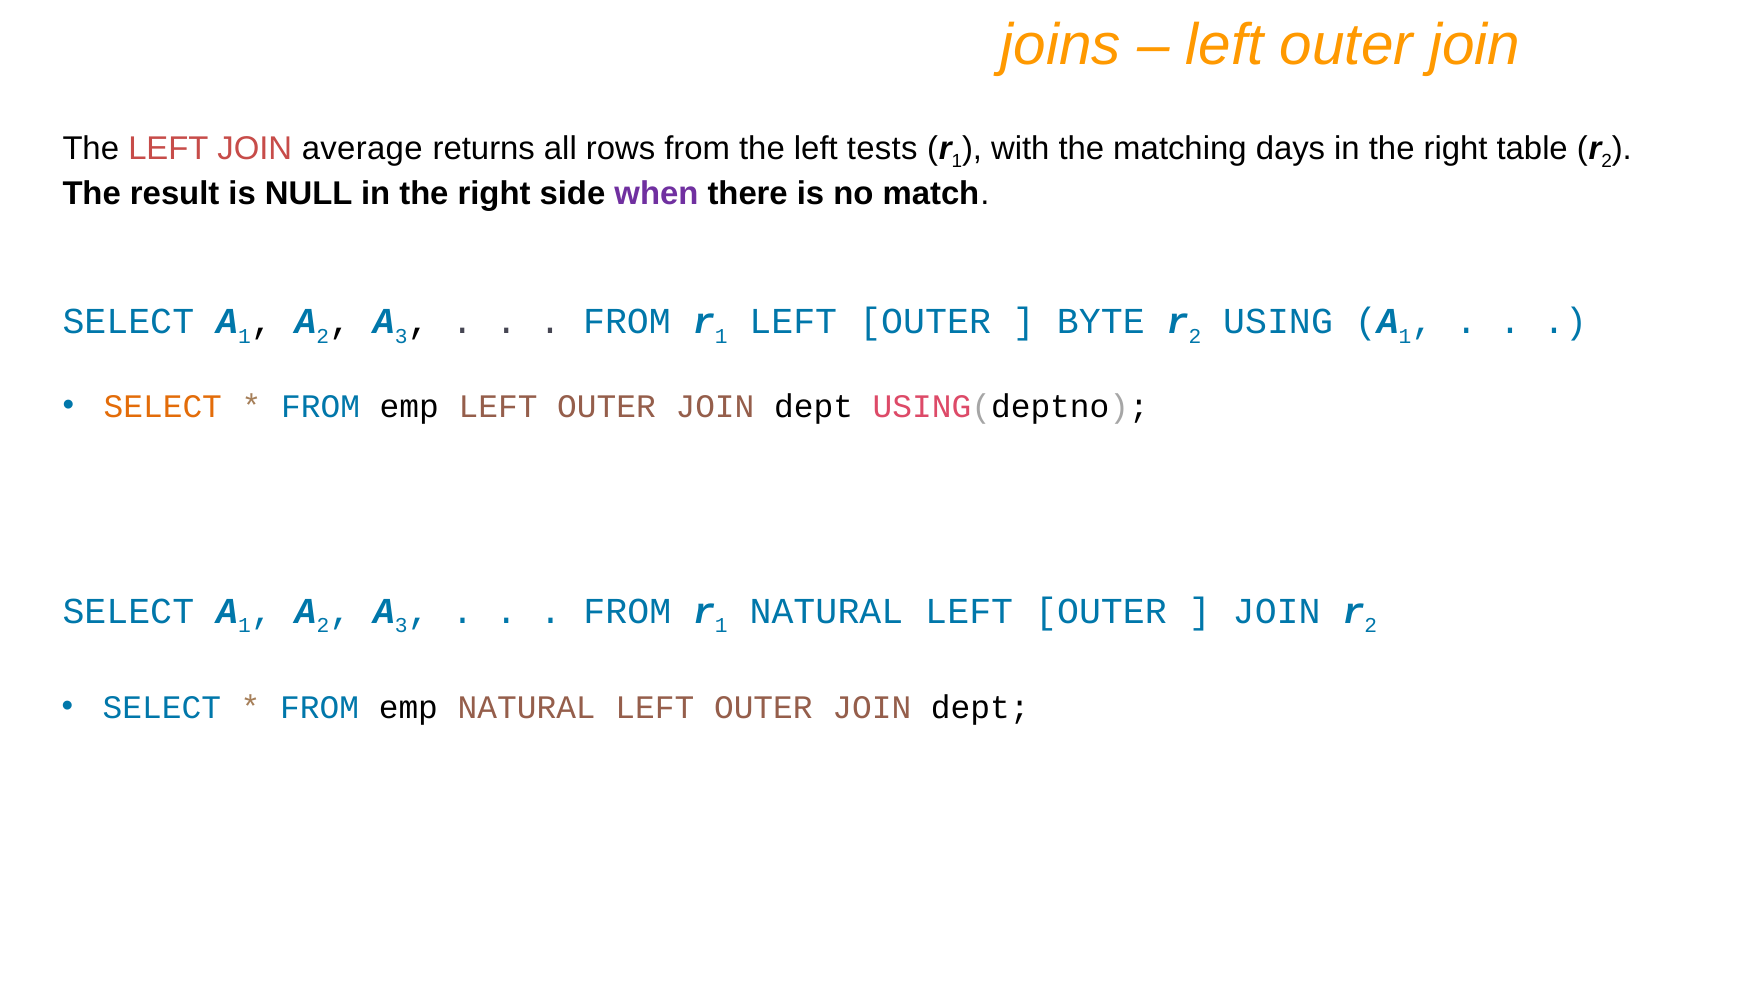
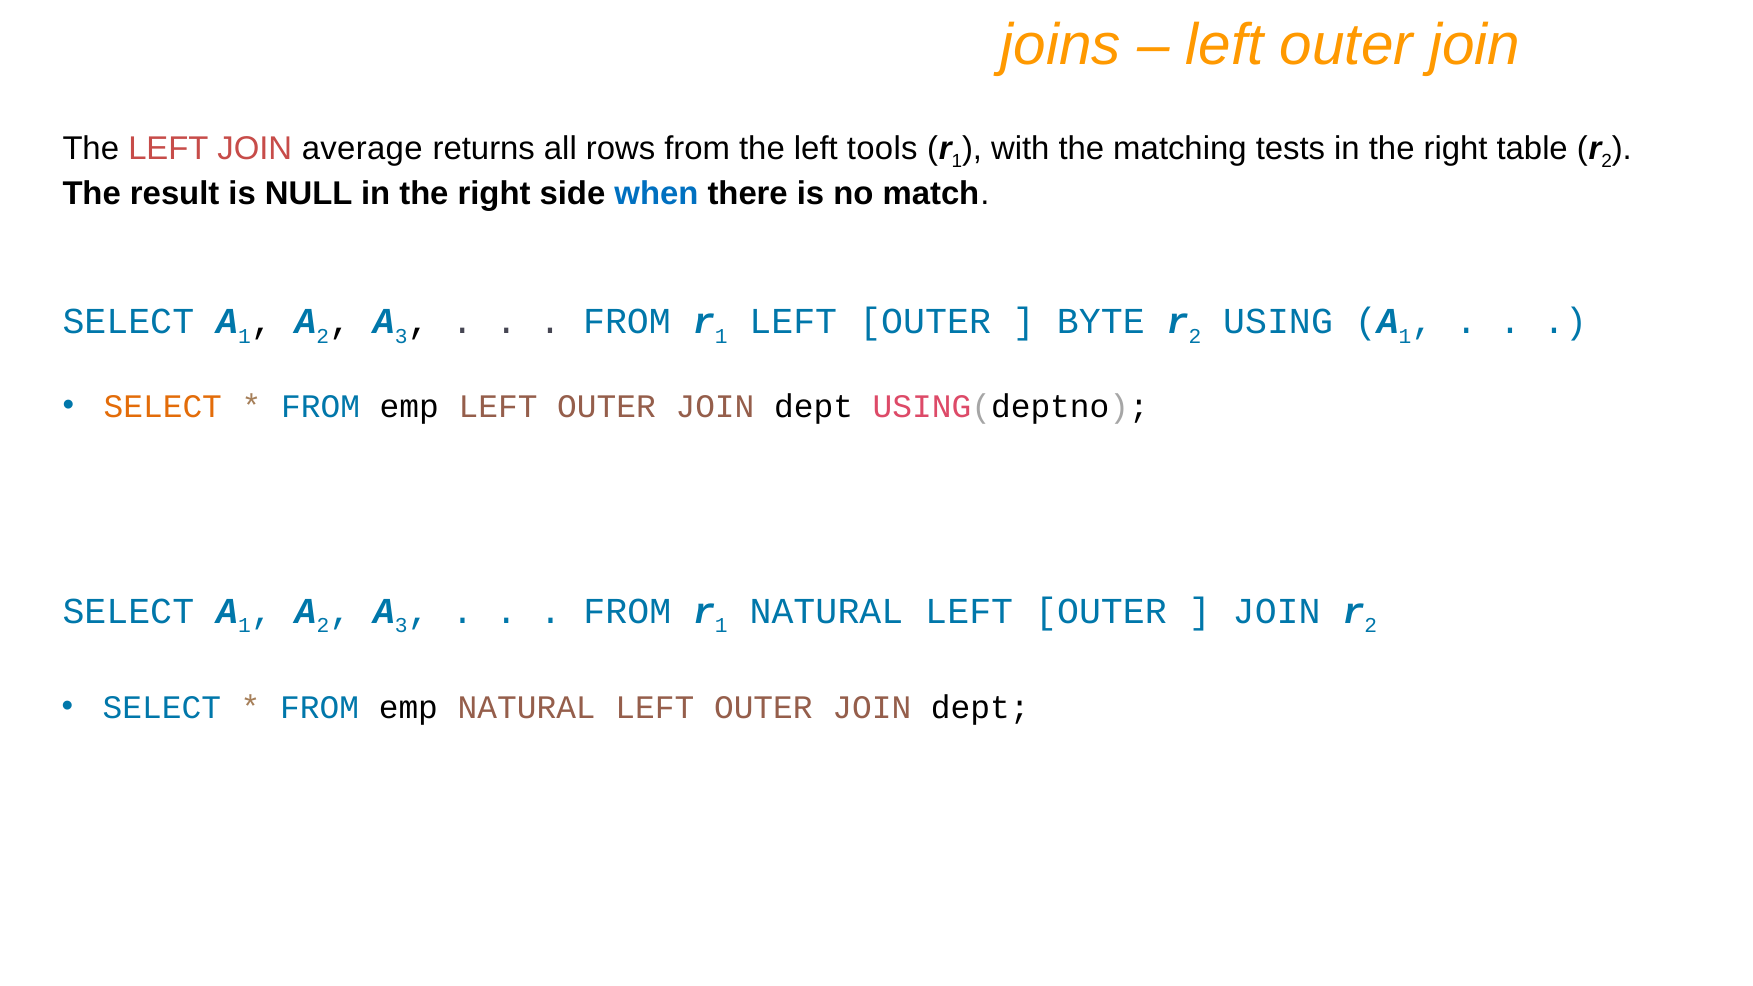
tests: tests -> tools (882, 149)
days: days -> tests (1290, 149)
when colour: purple -> blue (656, 194)
